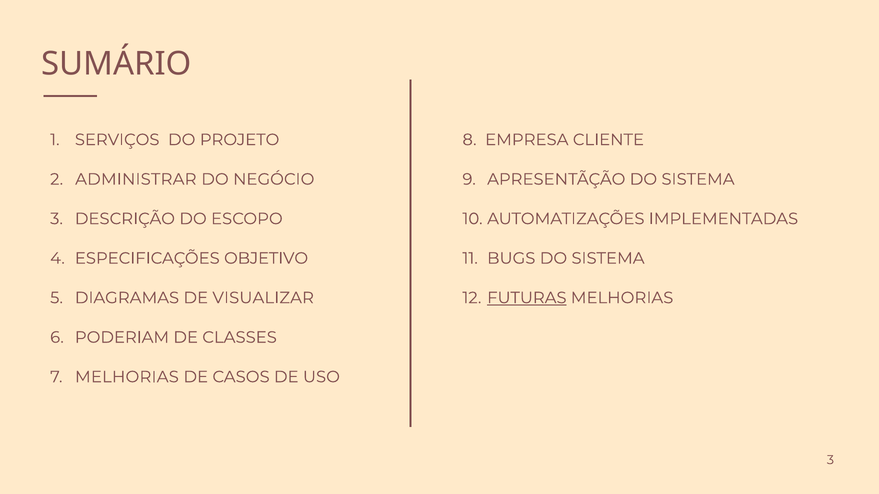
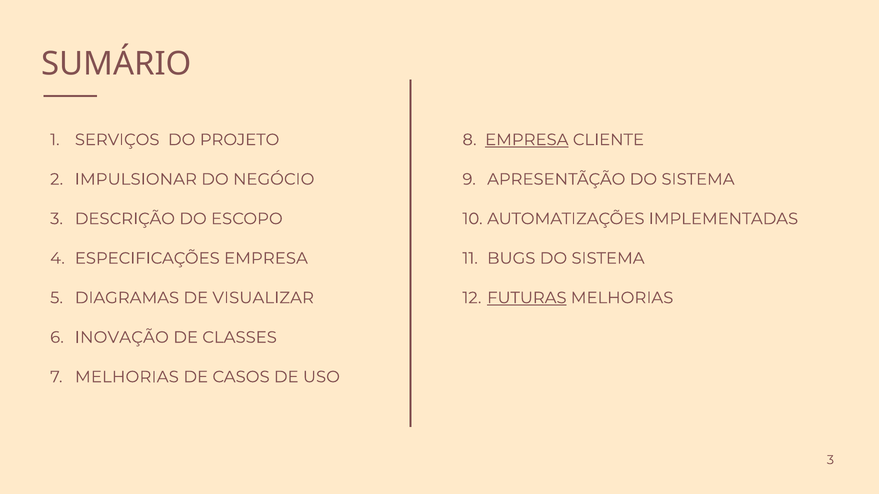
EMPRESA underline: none -> present (527, 140)
ADMINISTRAR: ADMINISTRAR -> IMPULSIONAR (136, 179)
ESPECIFICAÇÕES OBJETIVO: OBJETIVO -> EMPRESA (266, 259)
PODERIAM: PODERIAM -> INOVAÇÃO (122, 338)
